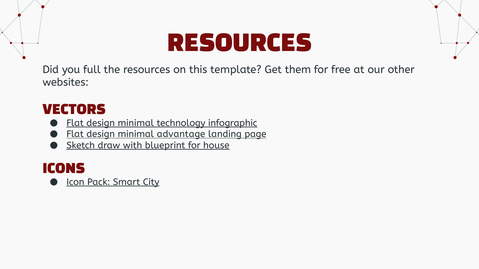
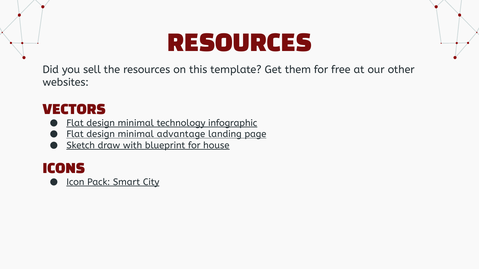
full: full -> sell (92, 70)
